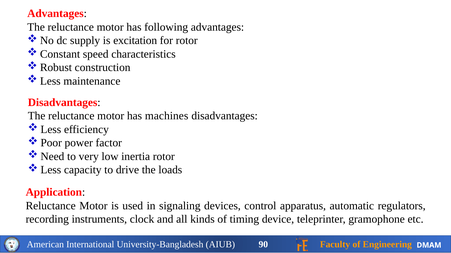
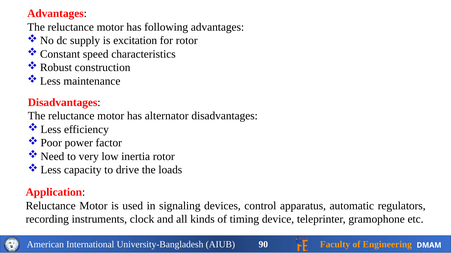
machines: machines -> alternator (167, 116)
